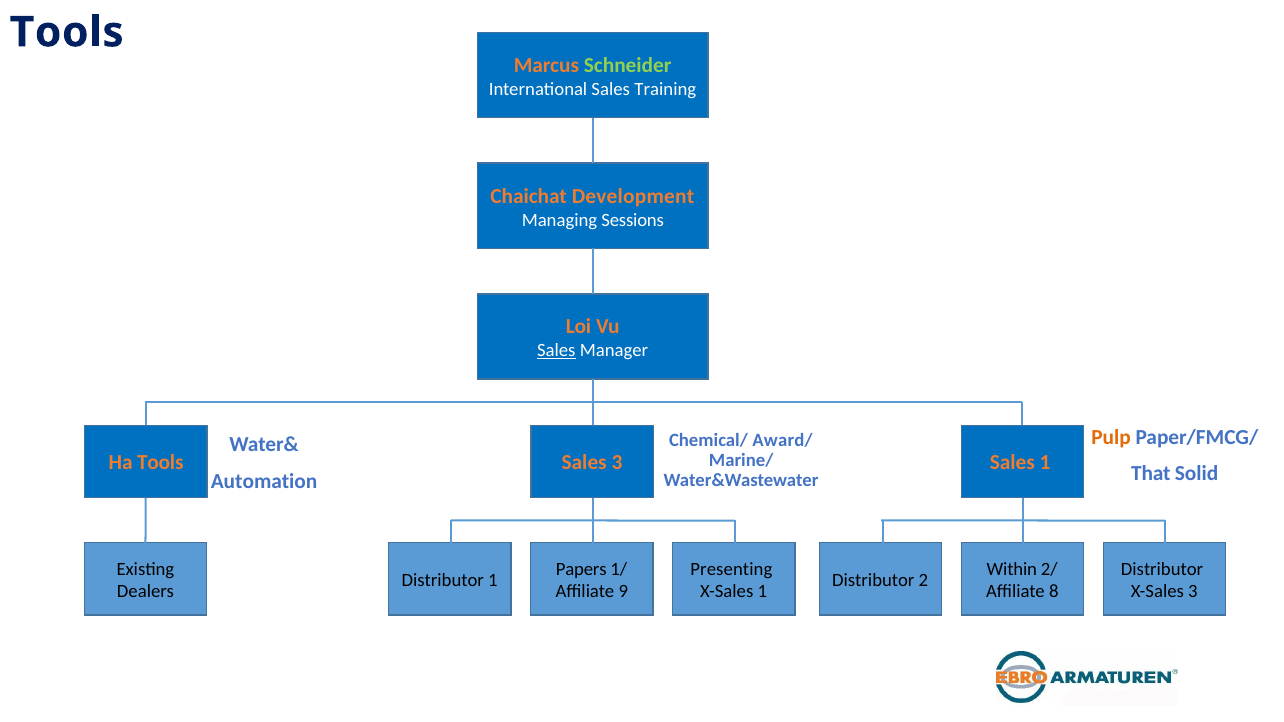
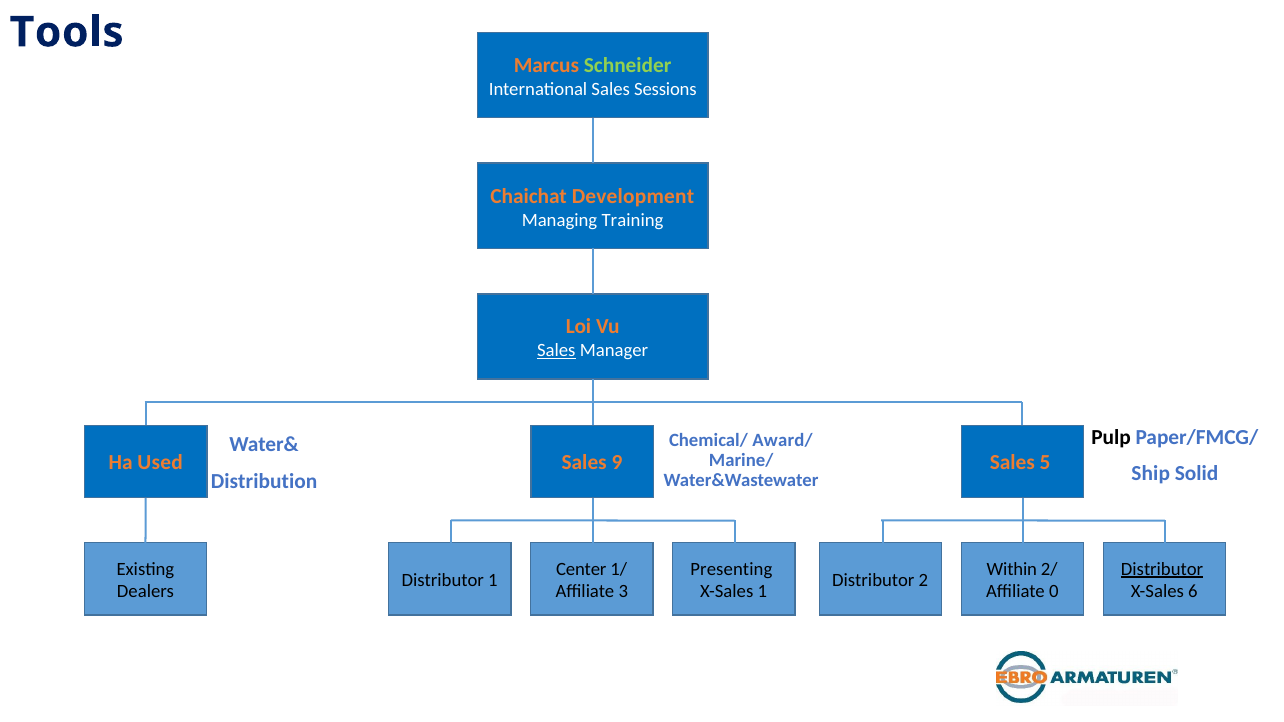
Training: Training -> Sessions (665, 89)
Sessions: Sessions -> Training (633, 220)
Pulp colour: orange -> black (1111, 437)
Ha Tools: Tools -> Used (160, 463)
Sales 3: 3 -> 9 (617, 463)
Sales 1: 1 -> 5 (1045, 463)
That: That -> Ship (1151, 474)
Automation: Automation -> Distribution (264, 481)
Papers: Papers -> Center (581, 569)
Distributor underline: none -> present (1162, 569)
9: 9 -> 3 (623, 592)
8: 8 -> 0 (1054, 592)
X-Sales 3: 3 -> 6 (1193, 592)
